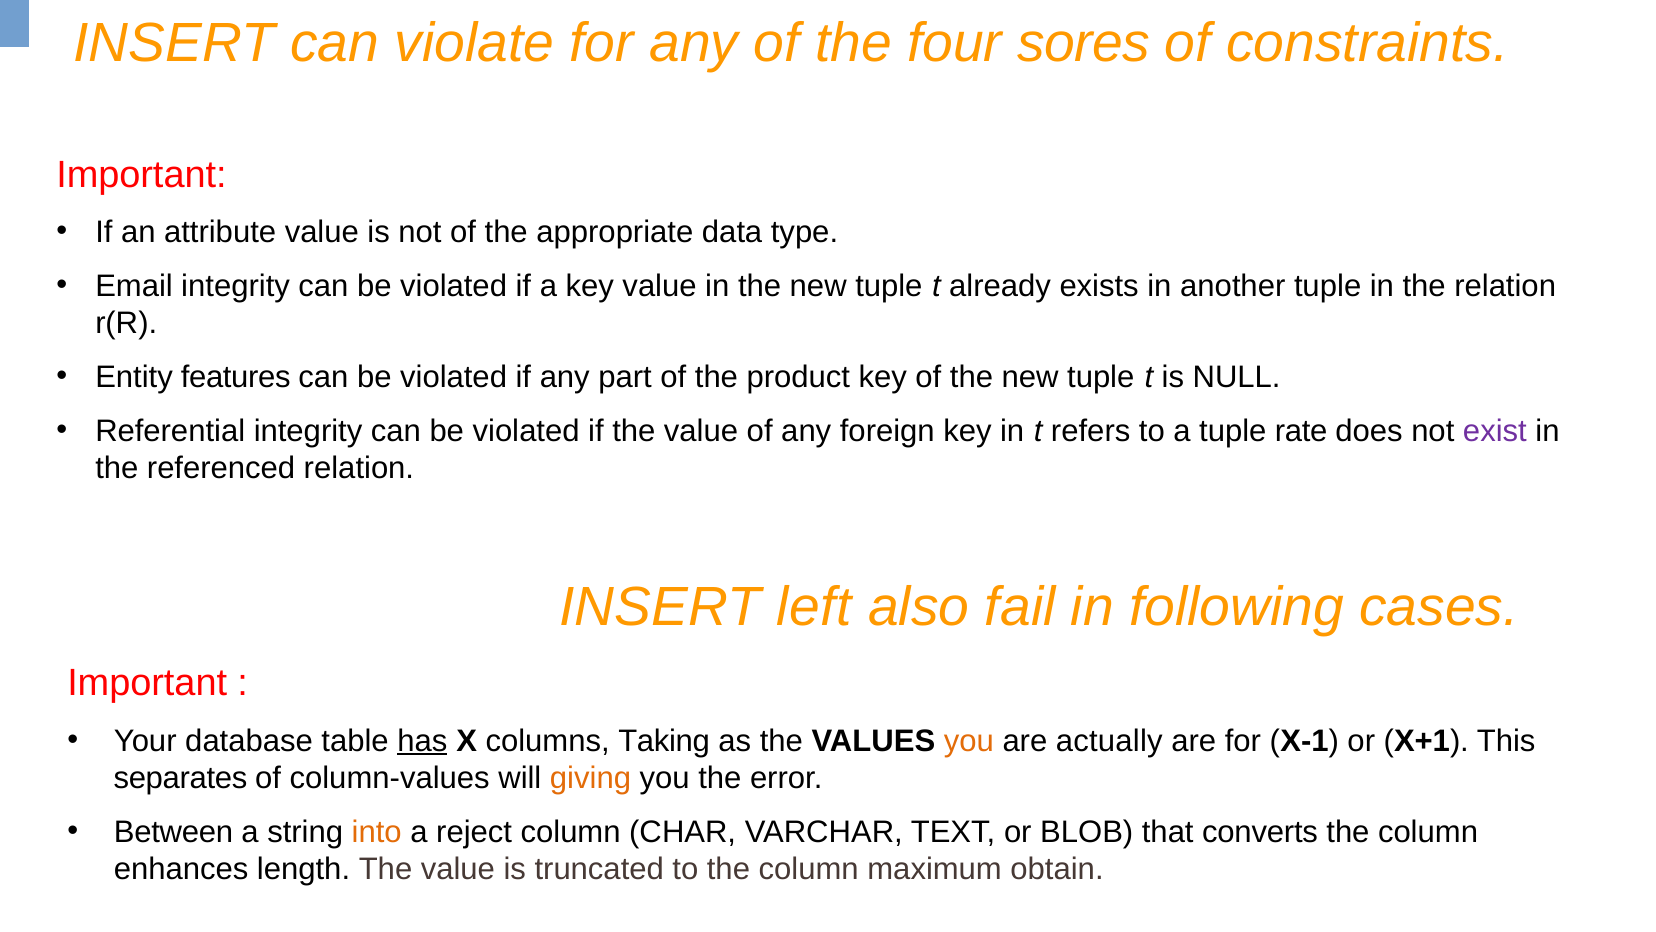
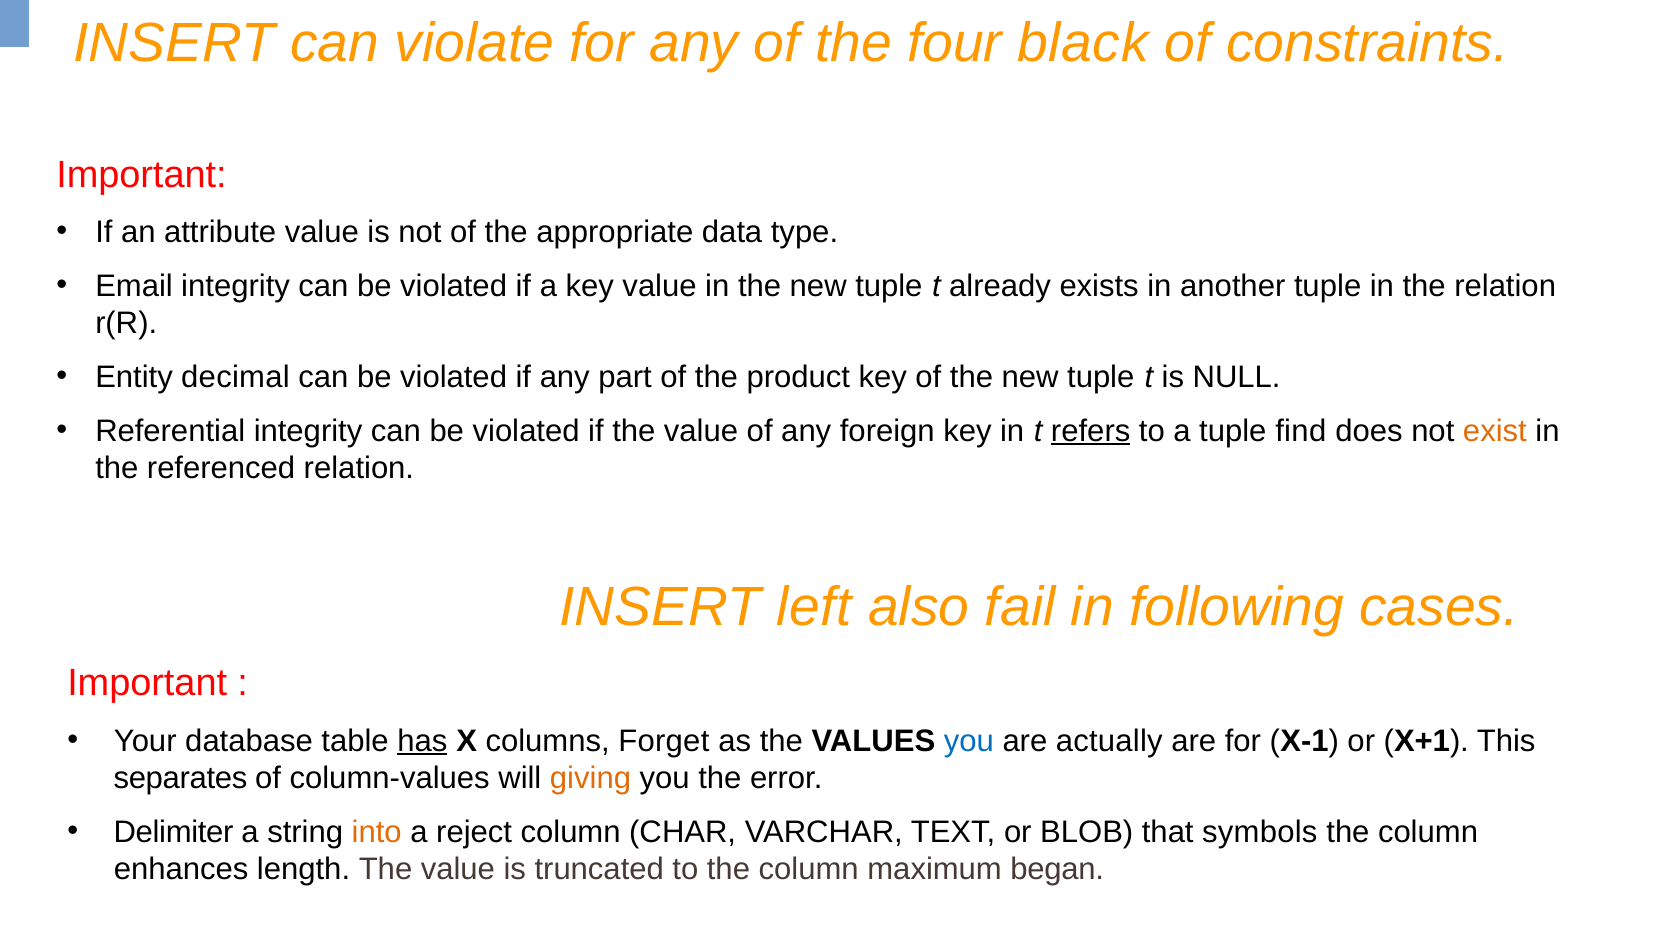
sores: sores -> black (1083, 43)
features: features -> decimal (235, 377)
refers underline: none -> present (1091, 431)
rate: rate -> find (1301, 431)
exist colour: purple -> orange (1495, 431)
Taking: Taking -> Forget (664, 741)
you colour: orange -> blue (969, 741)
Between: Between -> Delimiter (174, 832)
converts: converts -> symbols (1260, 832)
obtain: obtain -> began (1057, 869)
